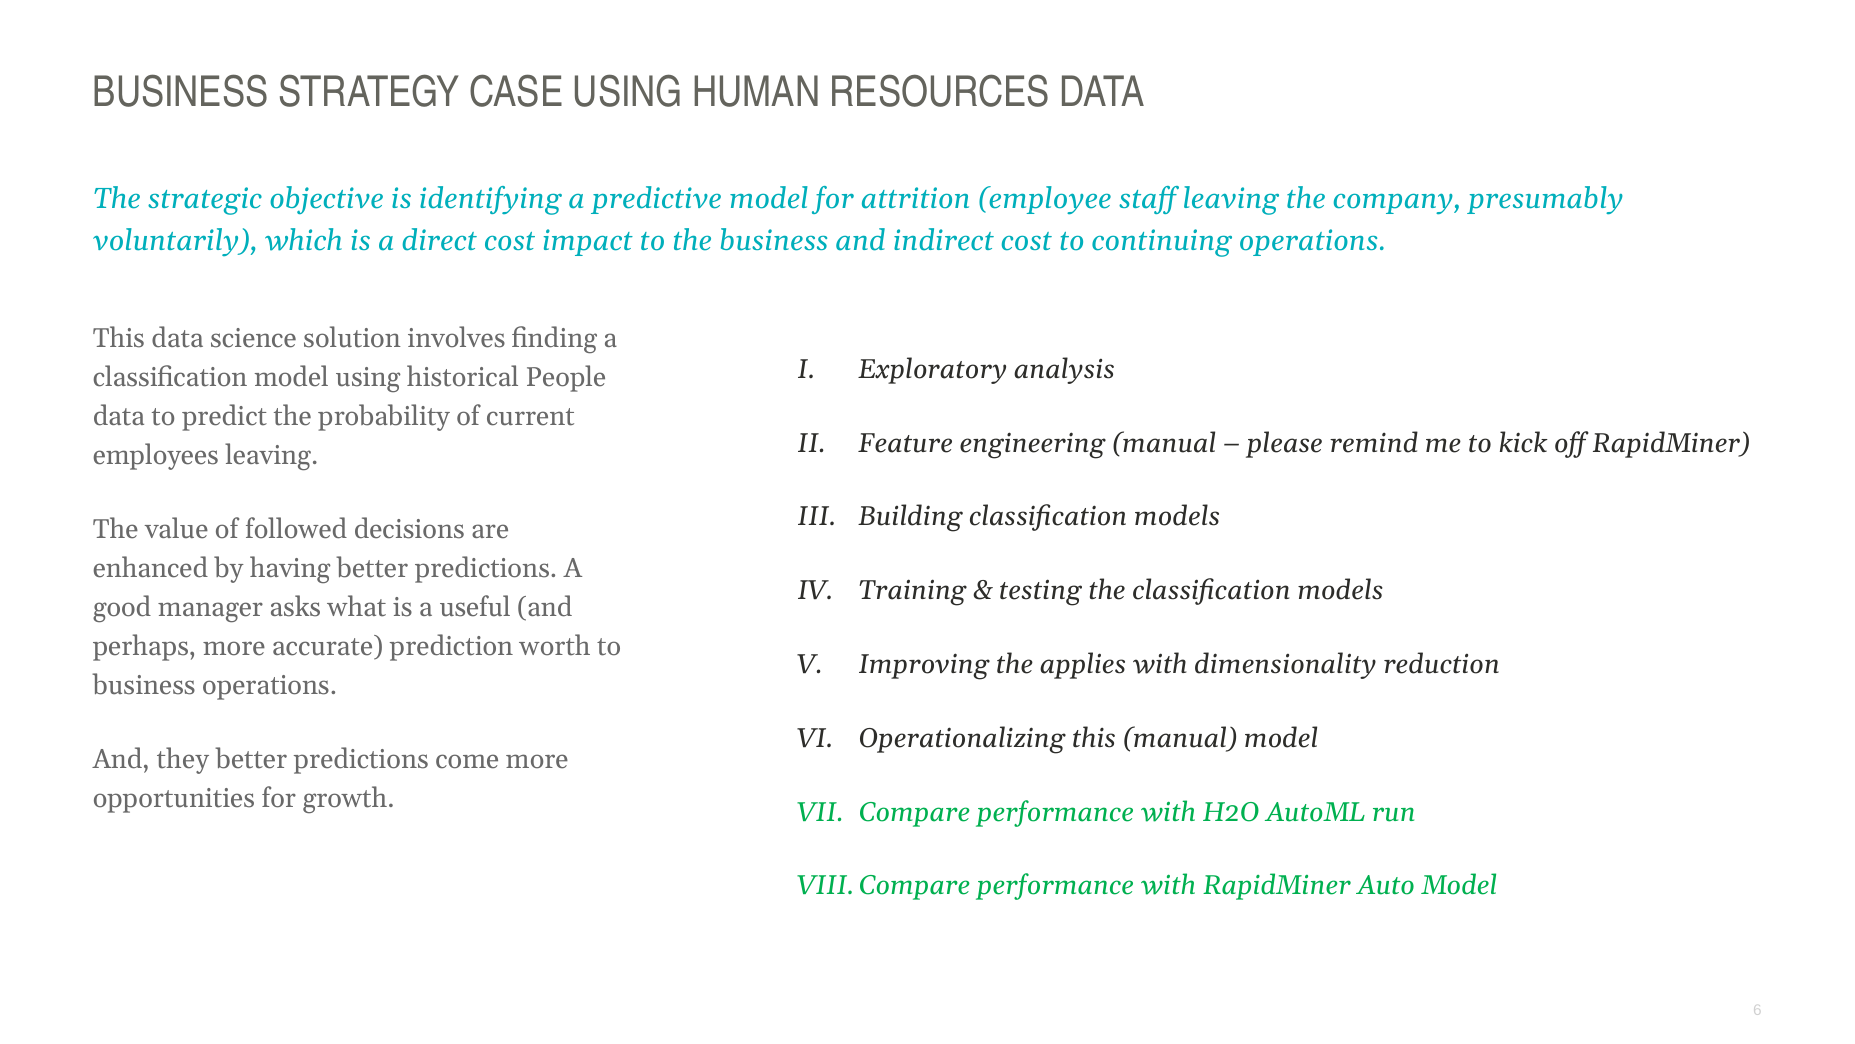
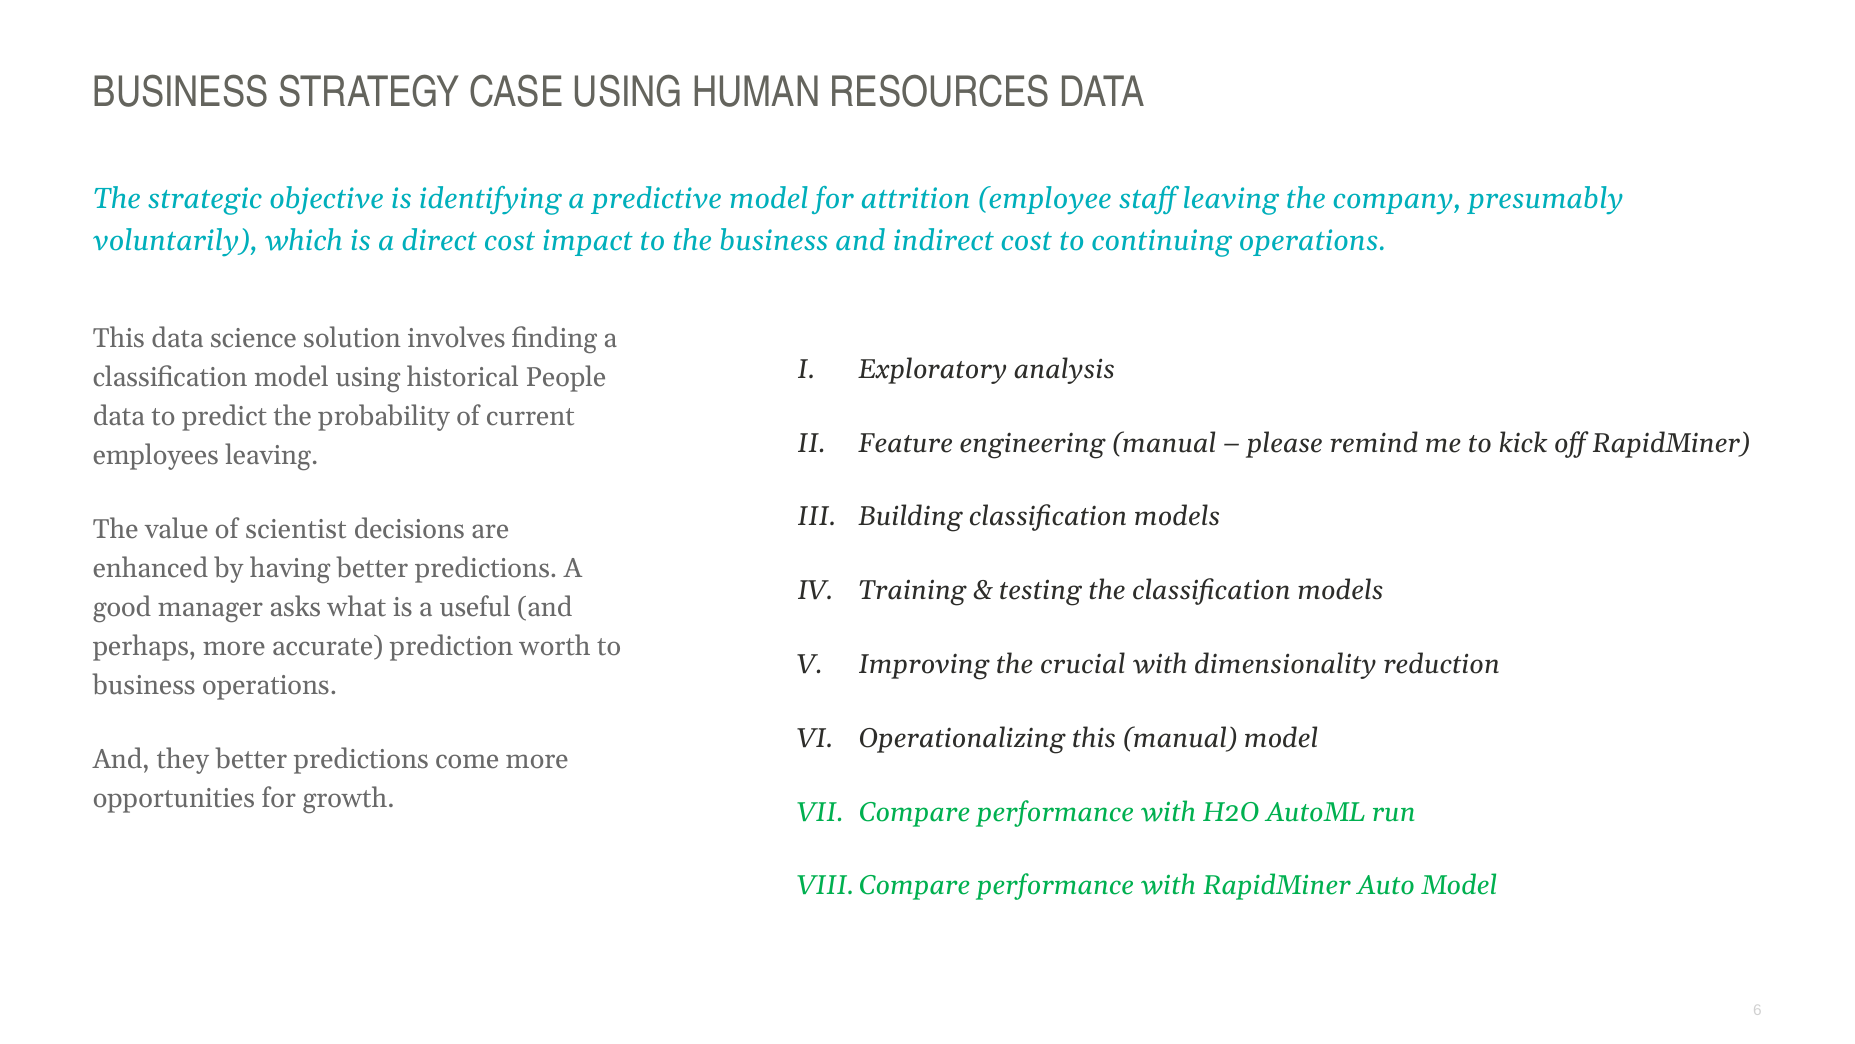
followed: followed -> scientist (296, 529)
applies: applies -> crucial (1083, 664)
